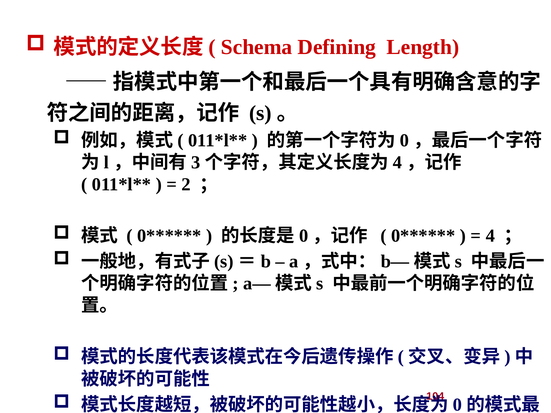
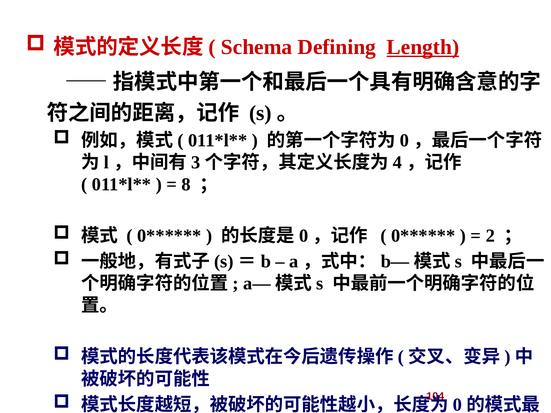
Length underline: none -> present (423, 47)
2: 2 -> 8 (186, 185)
4: 4 -> 2 (490, 236)
